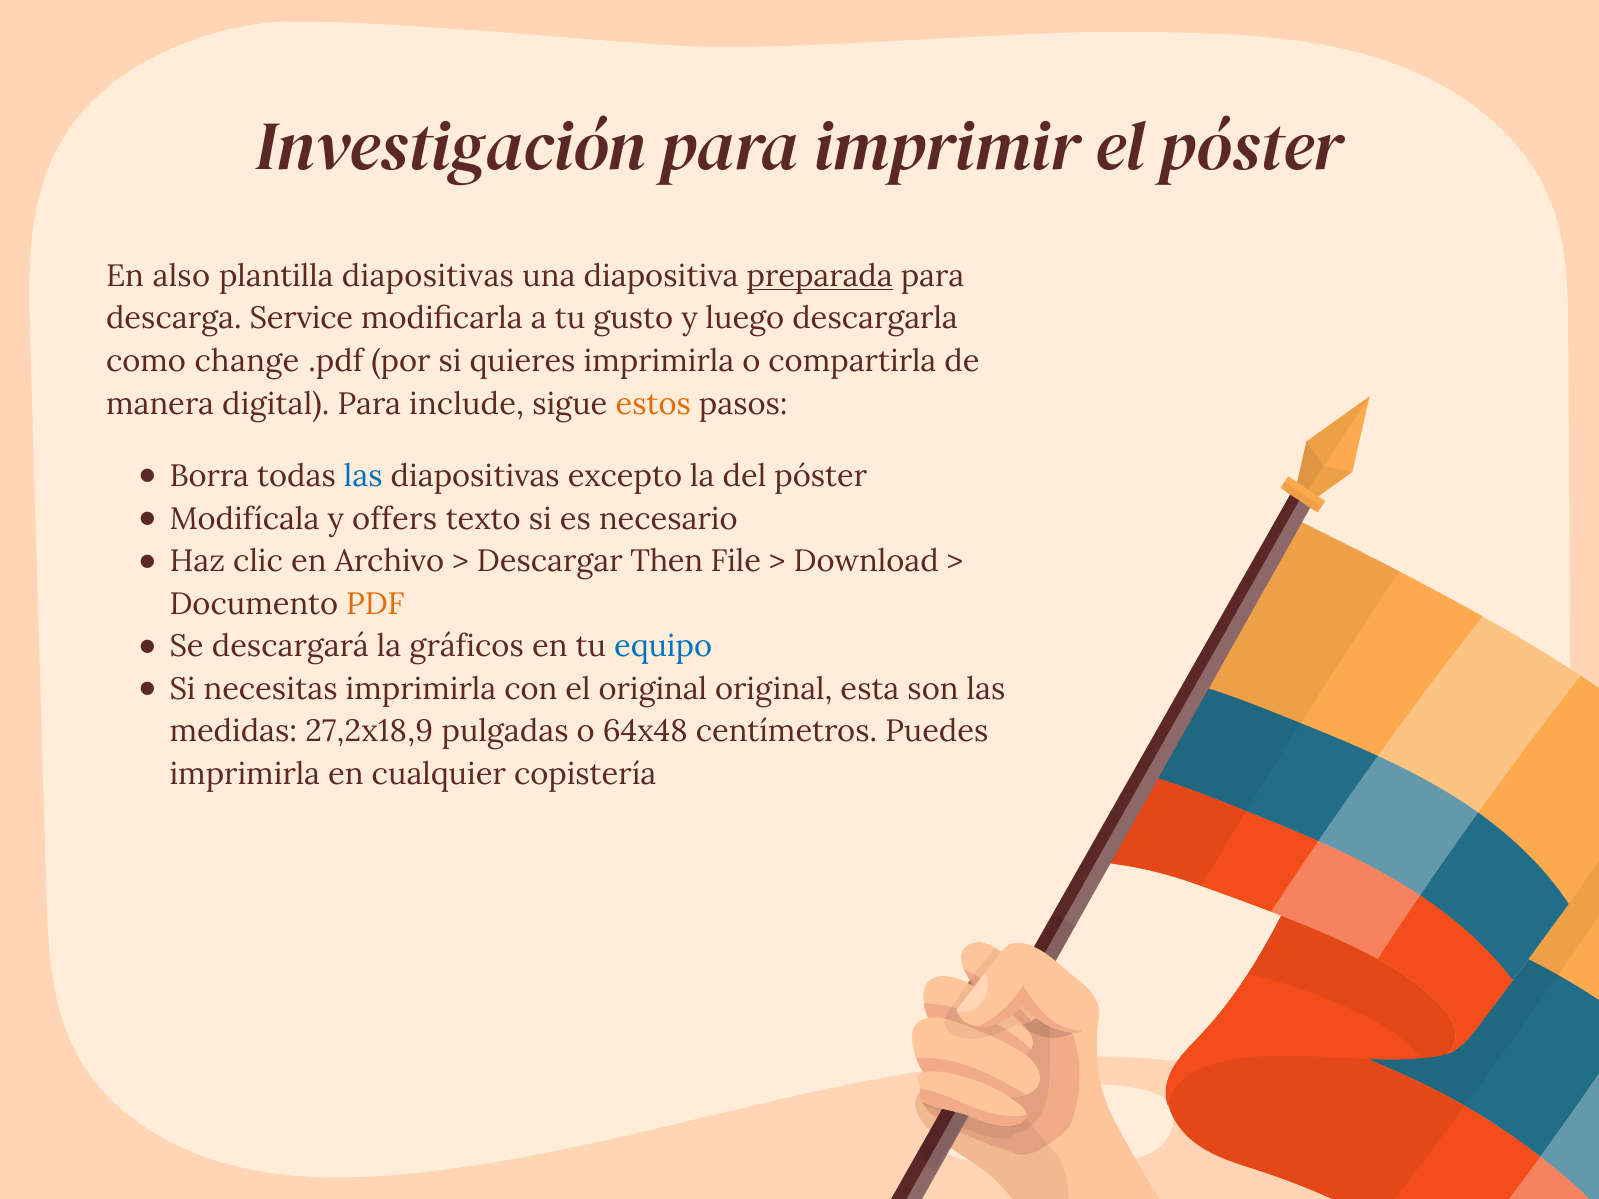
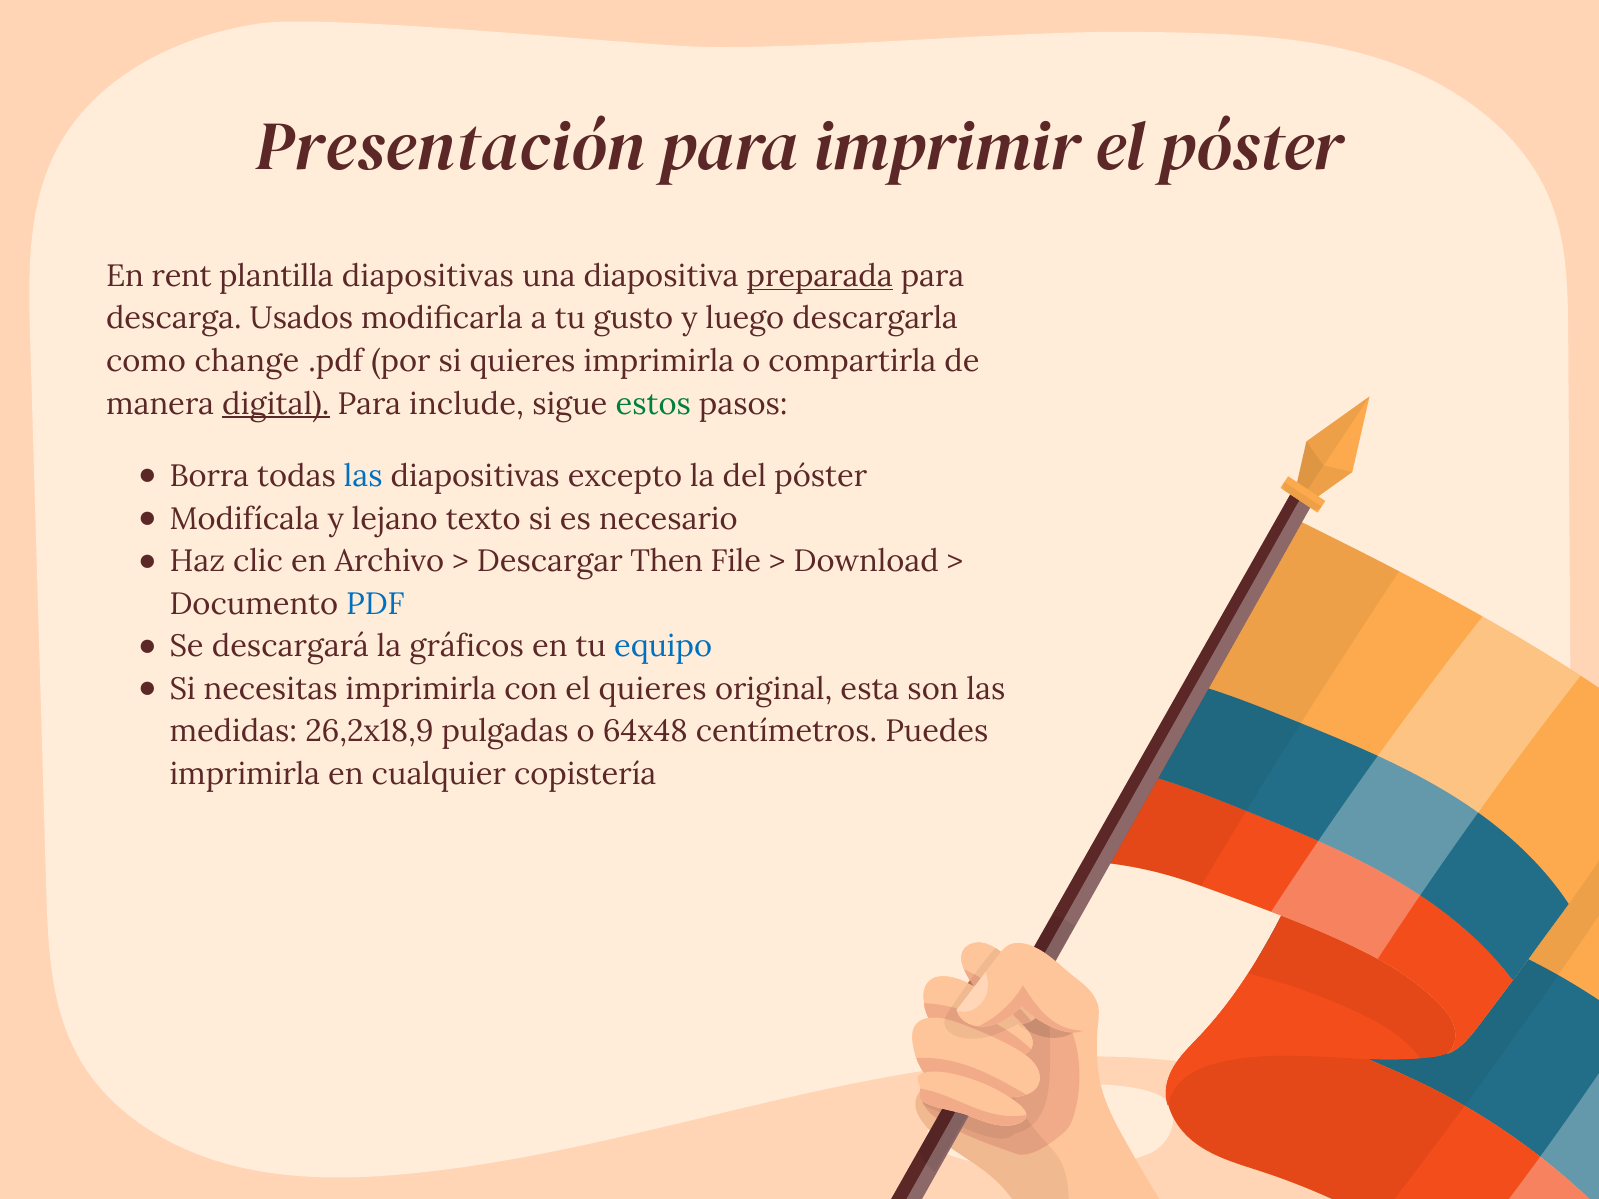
Investigación: Investigación -> Presentación (450, 147)
also: also -> rent (182, 276)
Service: Service -> Usados (301, 319)
digital underline: none -> present (276, 404)
estos colour: orange -> green (653, 404)
offers: offers -> lejano (395, 519)
PDF colour: orange -> blue (375, 604)
el original: original -> quieres (653, 689)
27,2x18,9: 27,2x18,9 -> 26,2x18,9 (369, 732)
